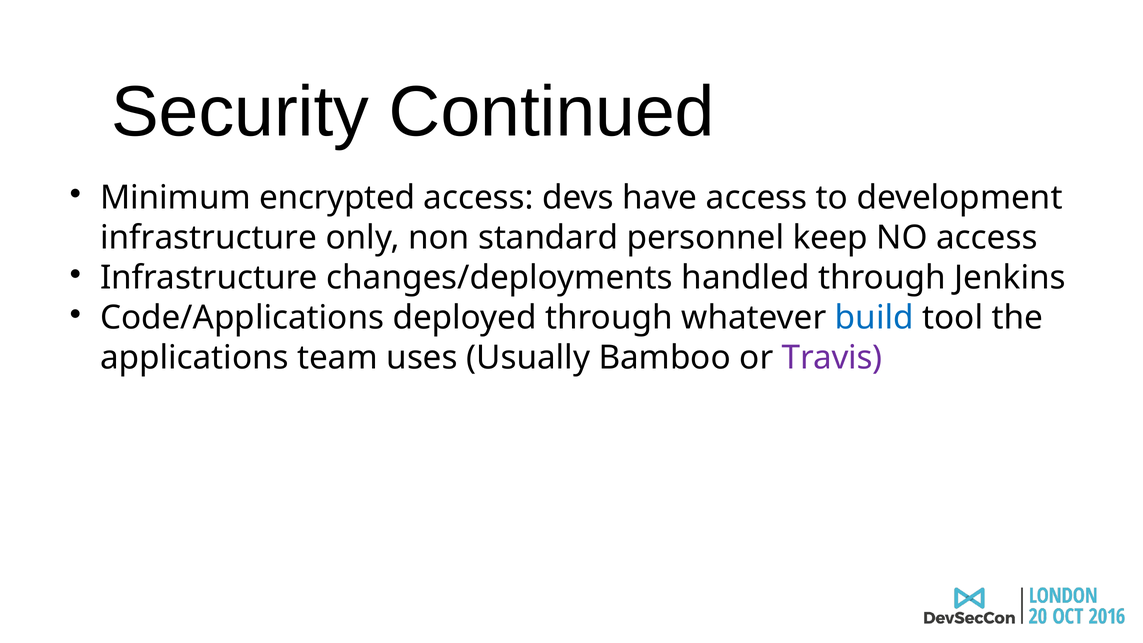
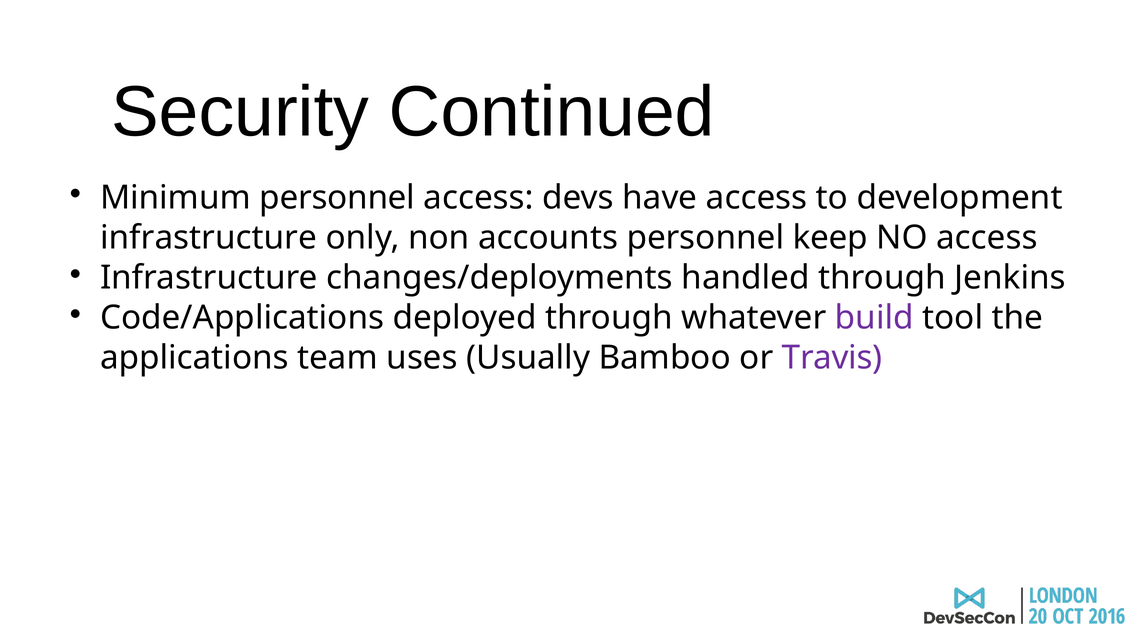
Minimum encrypted: encrypted -> personnel (337, 198)
standard: standard -> accounts (548, 238)
build colour: blue -> purple (874, 318)
